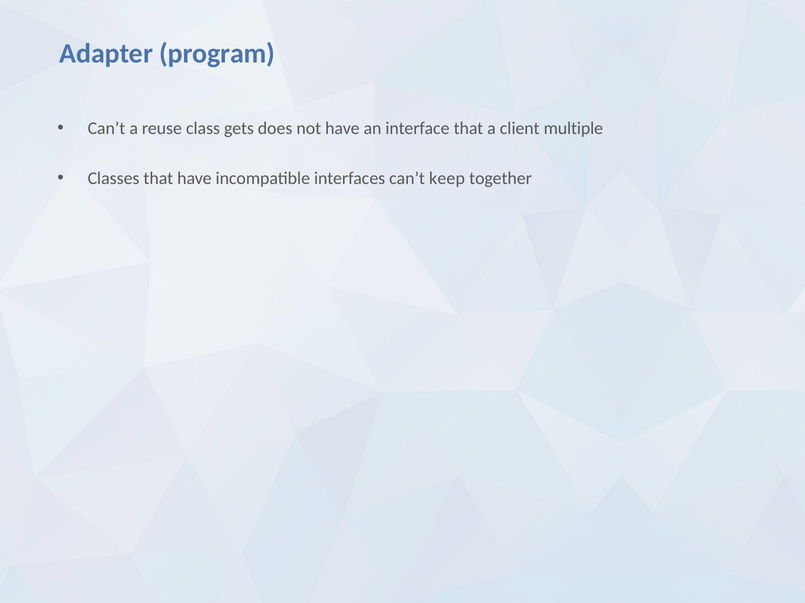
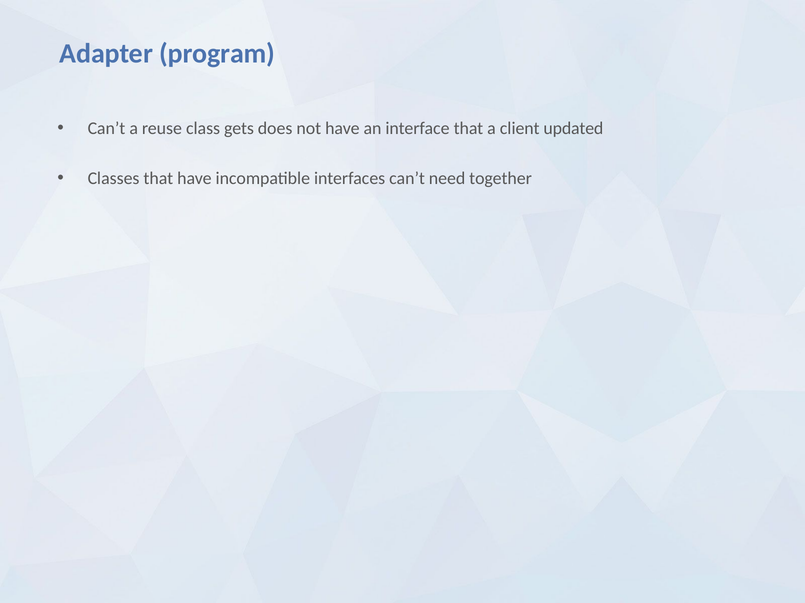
multiple: multiple -> updated (573, 129)
keep: keep -> need (447, 179)
